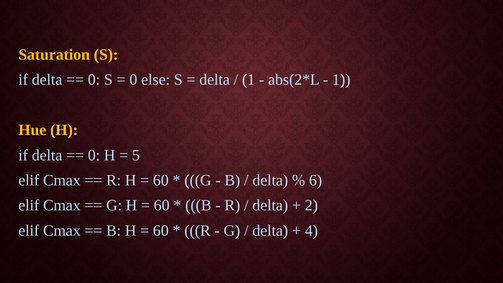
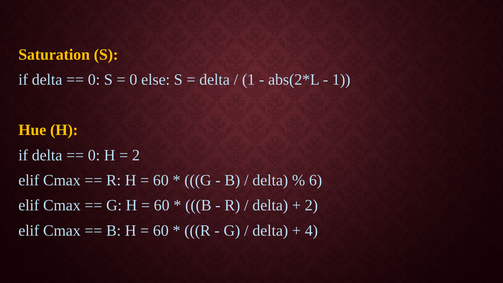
5: 5 -> 2 (136, 155)
